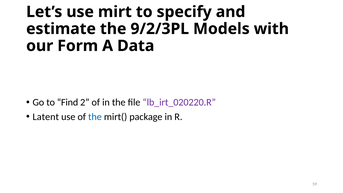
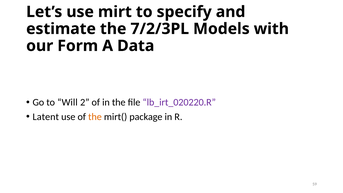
9/2/3PL: 9/2/3PL -> 7/2/3PL (160, 29)
Find: Find -> Will (67, 102)
the colour: blue -> orange (95, 117)
